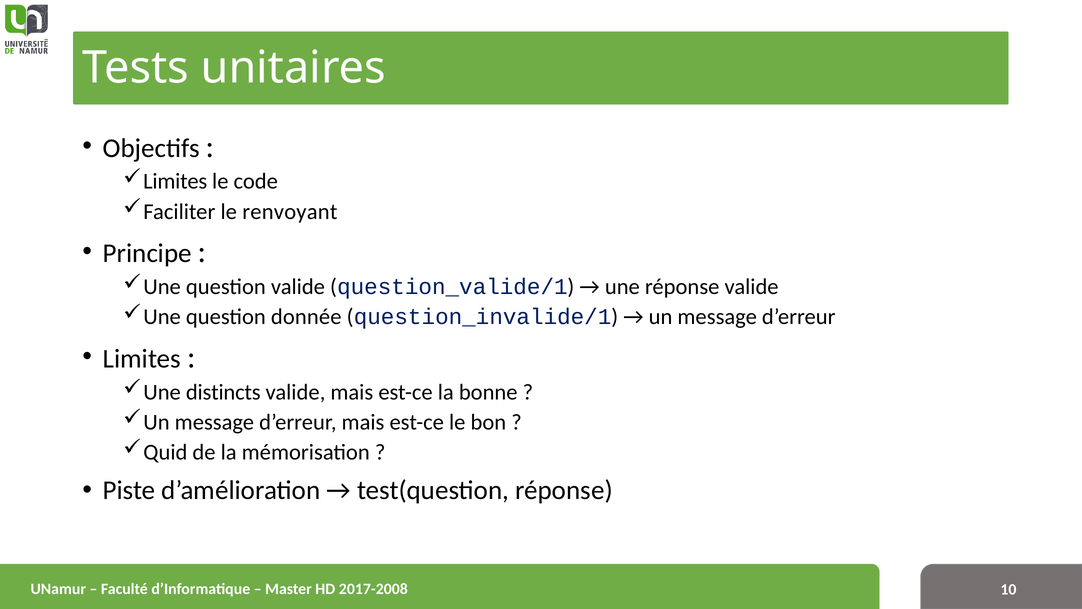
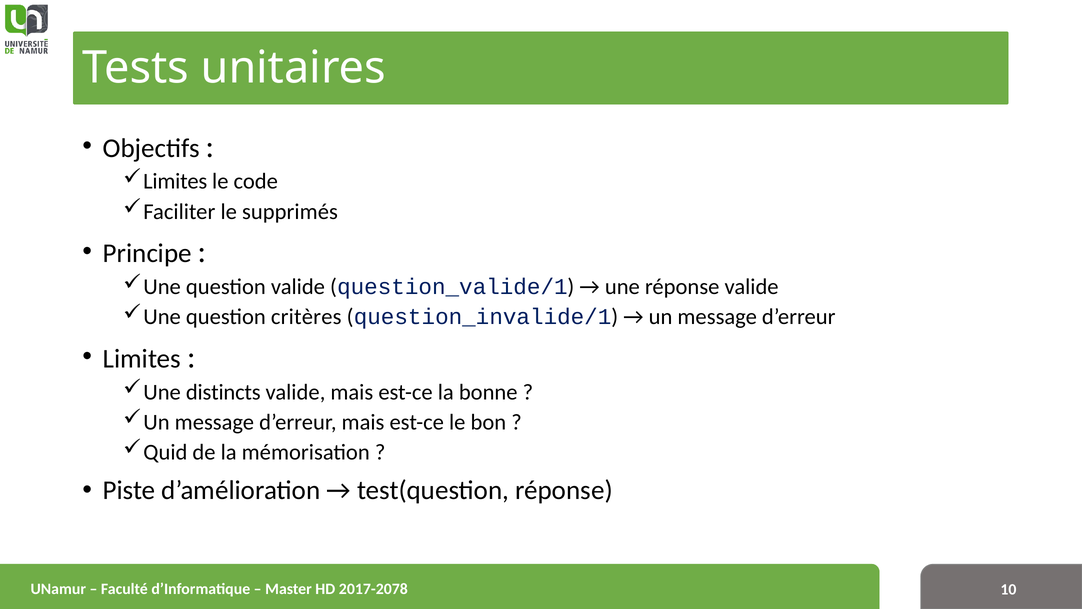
renvoyant: renvoyant -> supprimés (290, 211)
donnée: donnée -> critères (306, 317)
2017-2008: 2017-2008 -> 2017-2078 (373, 589)
